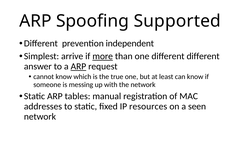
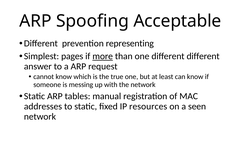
Supported: Supported -> Acceptable (177, 21)
independent: independent -> representing (130, 44)
arrive: arrive -> pages (72, 57)
ARP underline: present -> none (78, 67)
